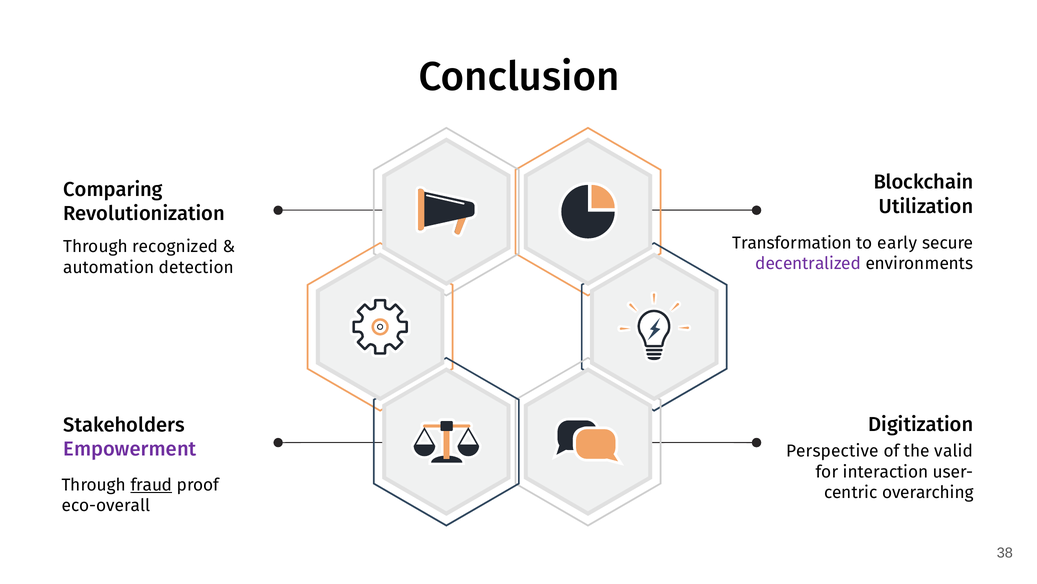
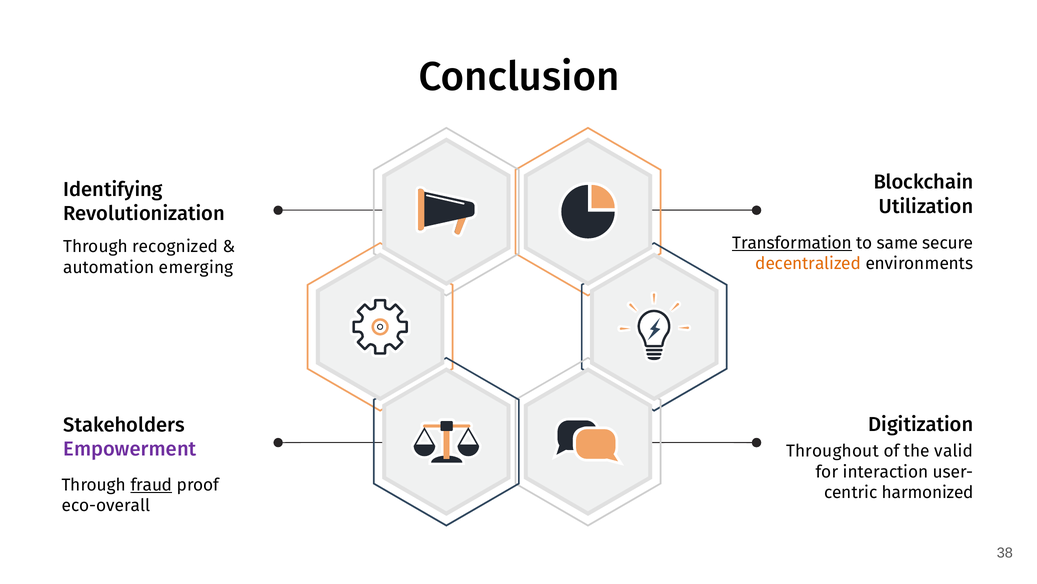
Comparing: Comparing -> Identifying (113, 189)
Transformation underline: none -> present (792, 243)
early: early -> same (897, 243)
decentralized colour: purple -> orange (808, 263)
detection: detection -> emerging (196, 267)
Perspective: Perspective -> Throughout (832, 451)
overarching: overarching -> harmonized (928, 492)
